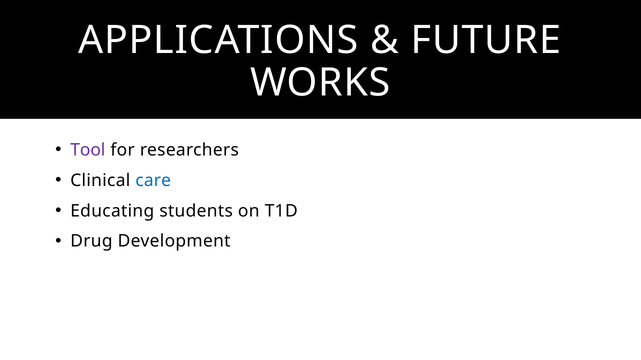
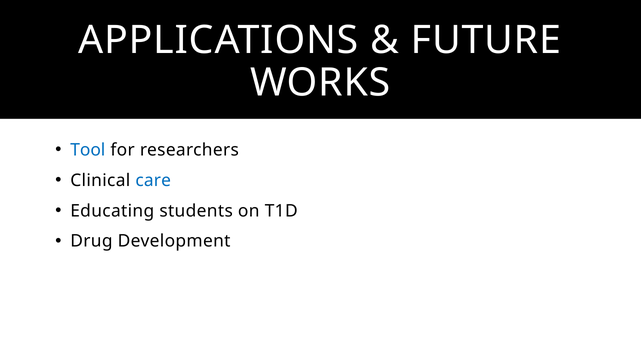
Tool colour: purple -> blue (88, 150)
